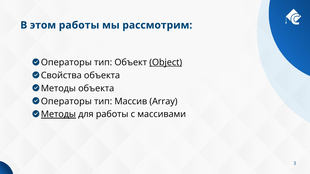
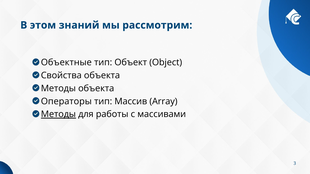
этом работы: работы -> знаний (79, 25)
Операторы: Операторы -> Объектные (66, 63)
Object underline: present -> none (166, 63)
